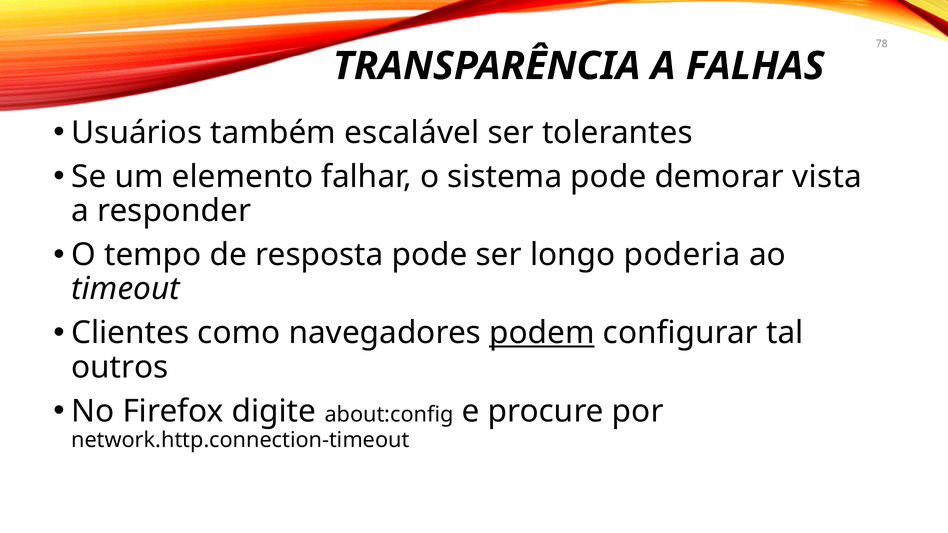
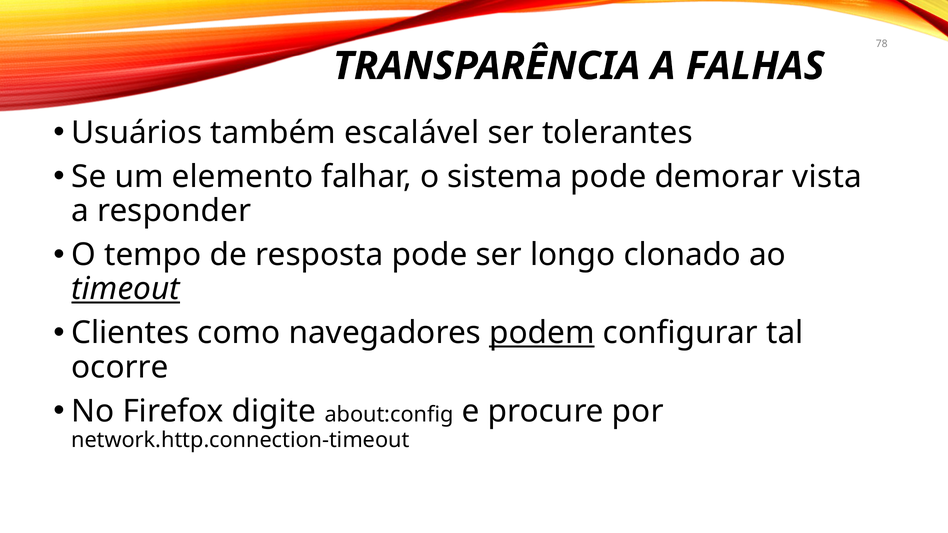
poderia: poderia -> clonado (682, 255)
timeout underline: none -> present (126, 289)
outros: outros -> ocorre (120, 367)
